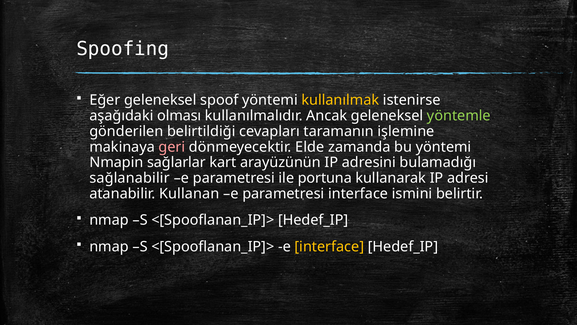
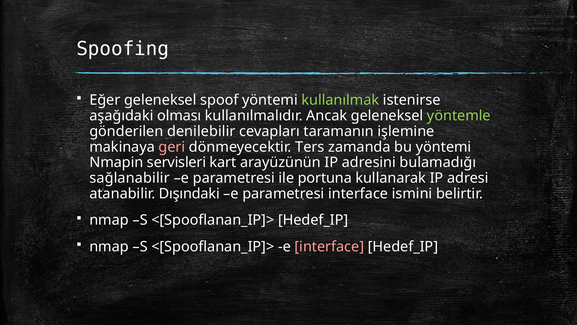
kullanılmak colour: yellow -> light green (340, 100)
belirtildiği: belirtildiği -> denilebilir (201, 131)
Elde: Elde -> Ters (310, 147)
sağlarlar: sağlarlar -> servisleri (177, 162)
Kullanan: Kullanan -> Dışındaki (189, 194)
interface colour: yellow -> pink (329, 246)
